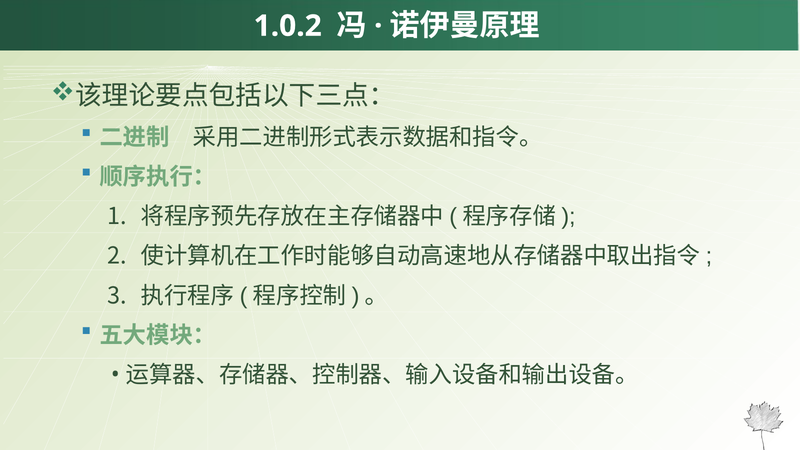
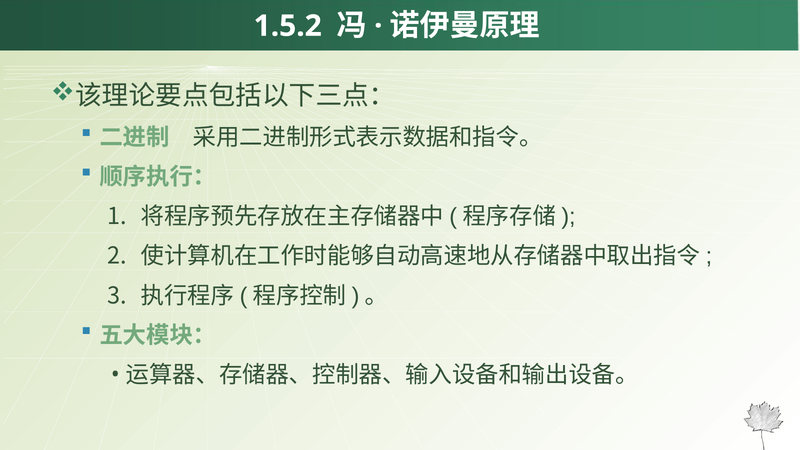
1.0.2: 1.0.2 -> 1.5.2 (288, 26)
